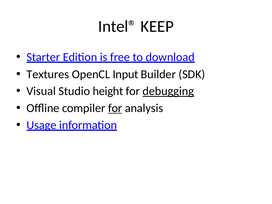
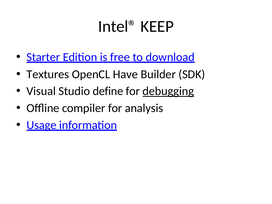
Input: Input -> Have (125, 74)
height: height -> define (108, 91)
for underline: present -> none (115, 108)
